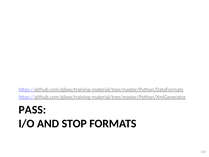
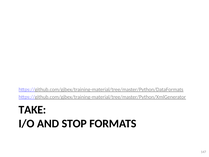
PASS: PASS -> TAKE (32, 110)
